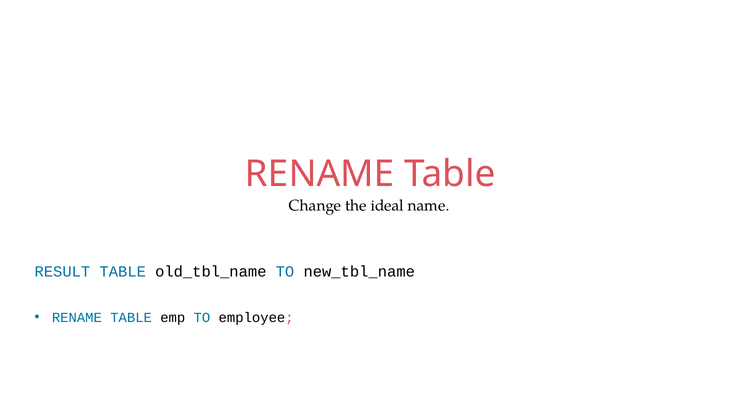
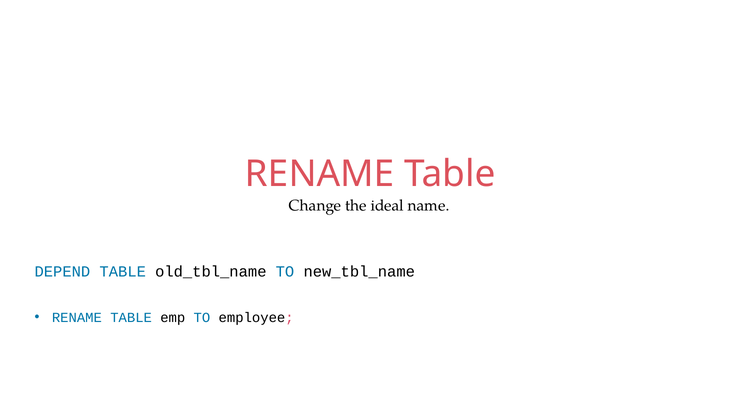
RESULT: RESULT -> DEPEND (62, 272)
